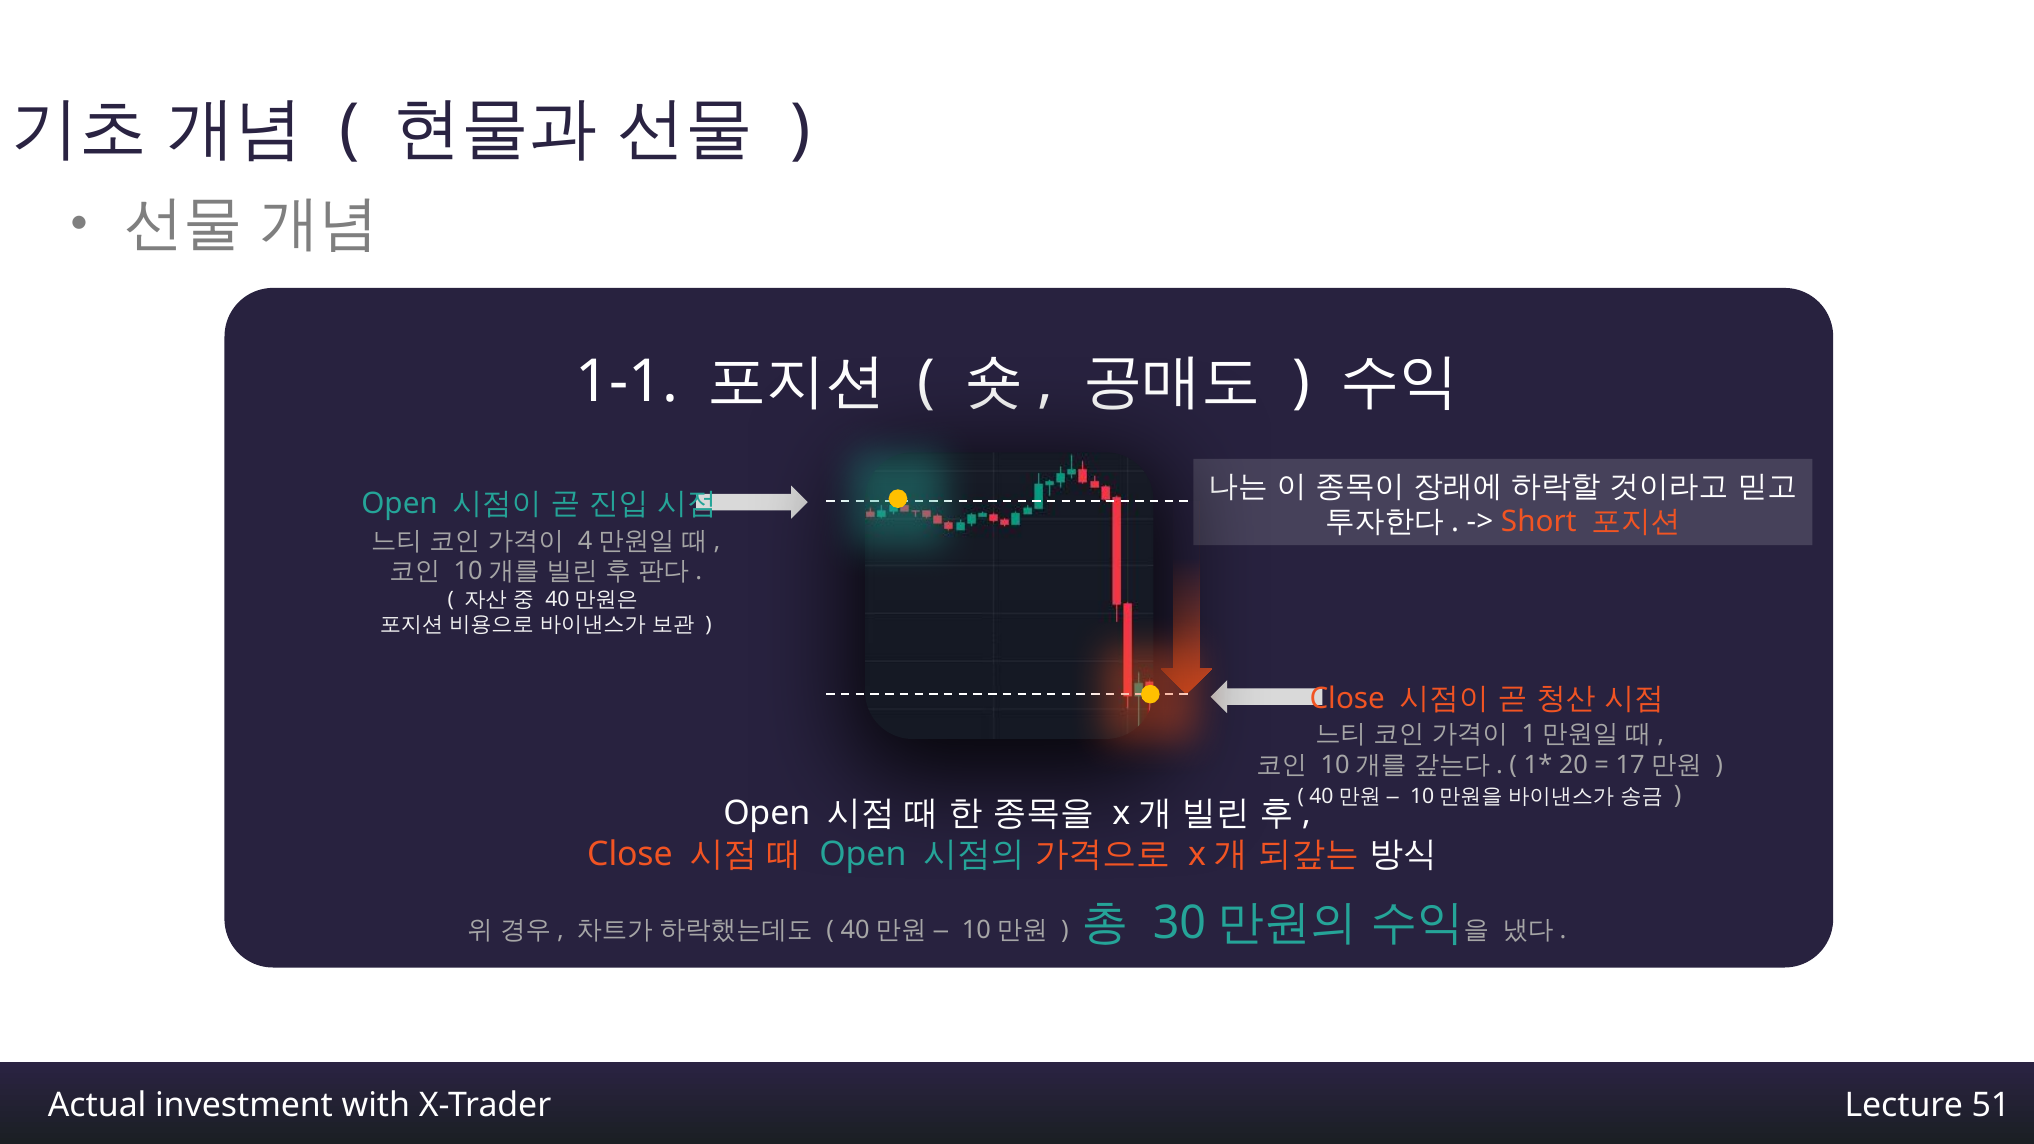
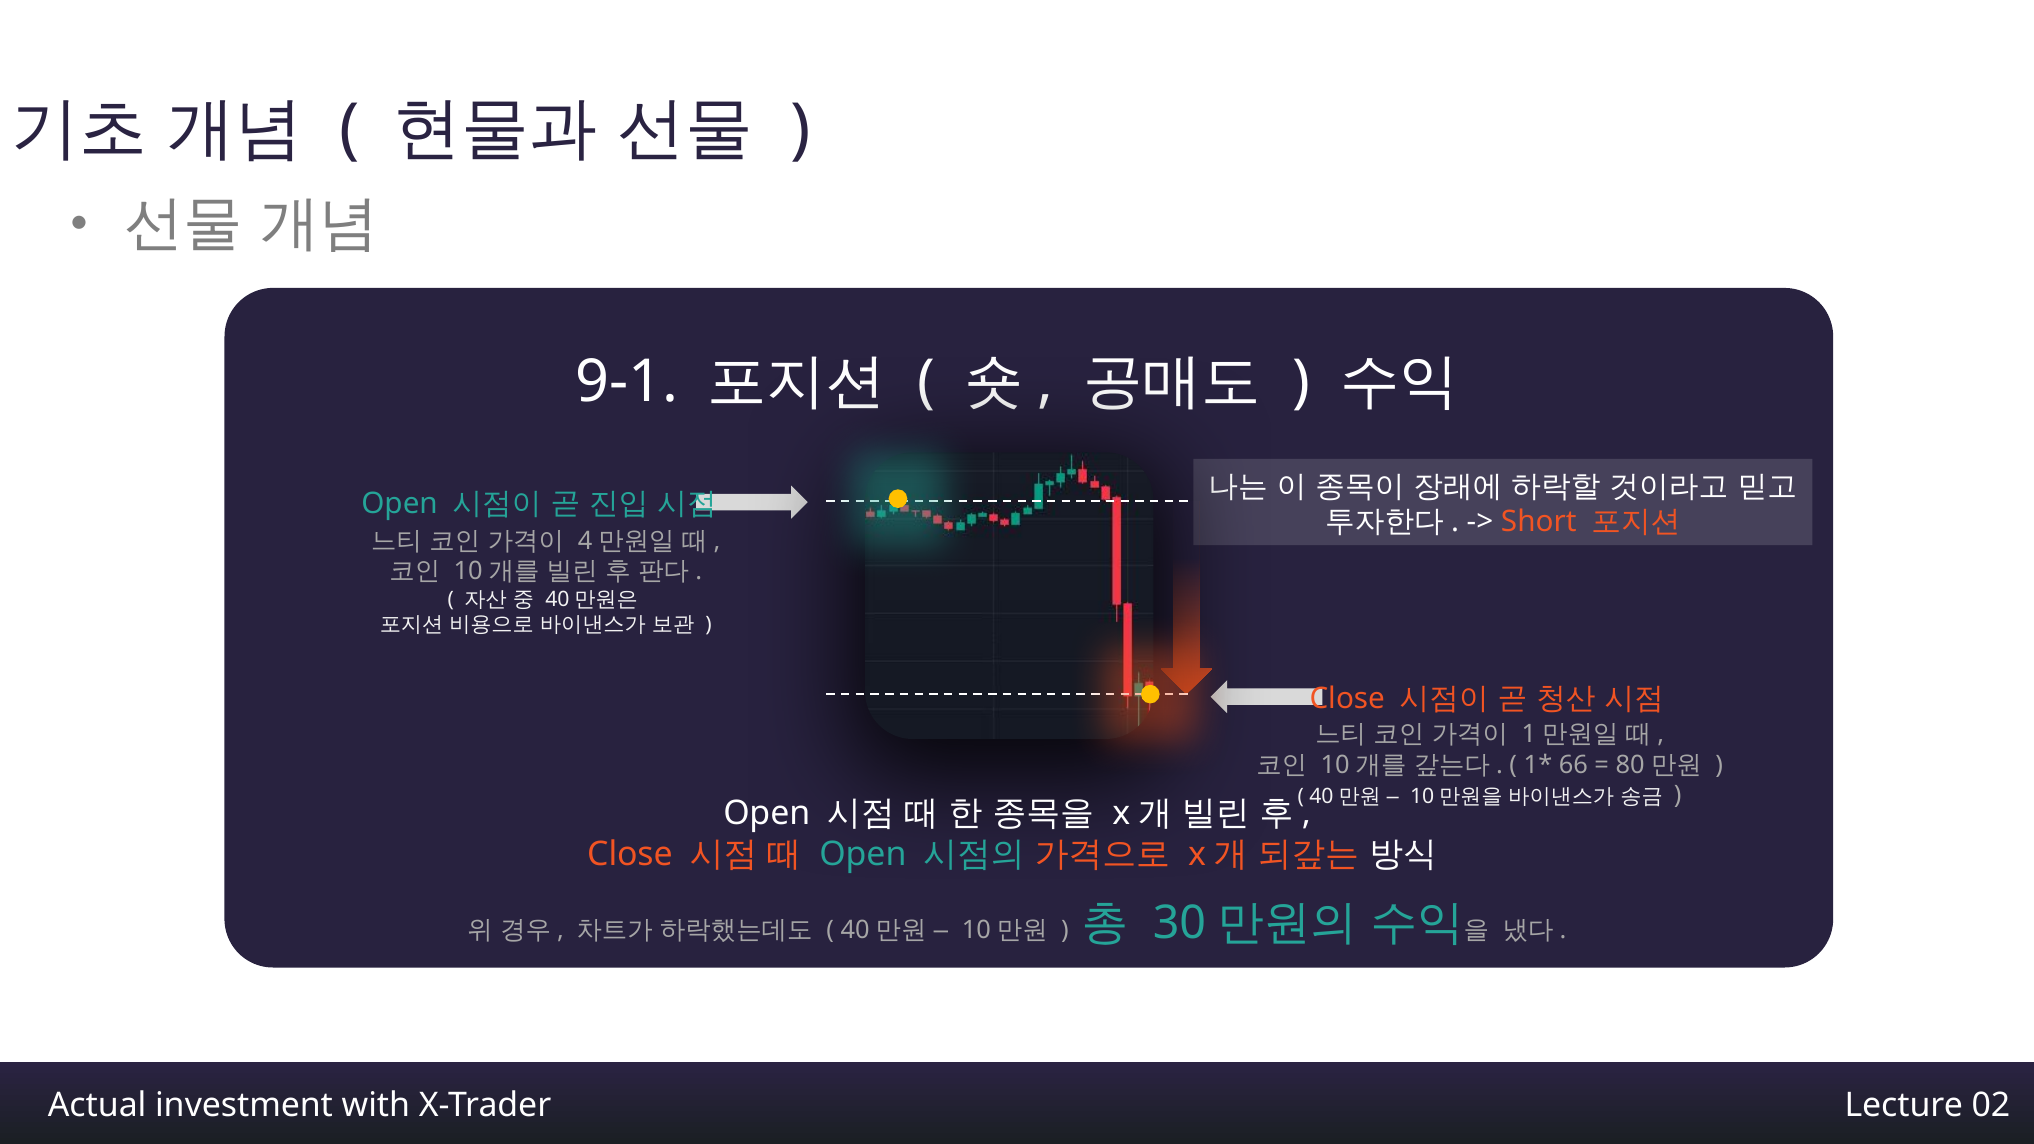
1-1: 1-1 -> 9-1 (627, 381)
20: 20 -> 66 (1573, 765)
17: 17 -> 80 (1630, 765)
51: 51 -> 02 (1991, 1105)
